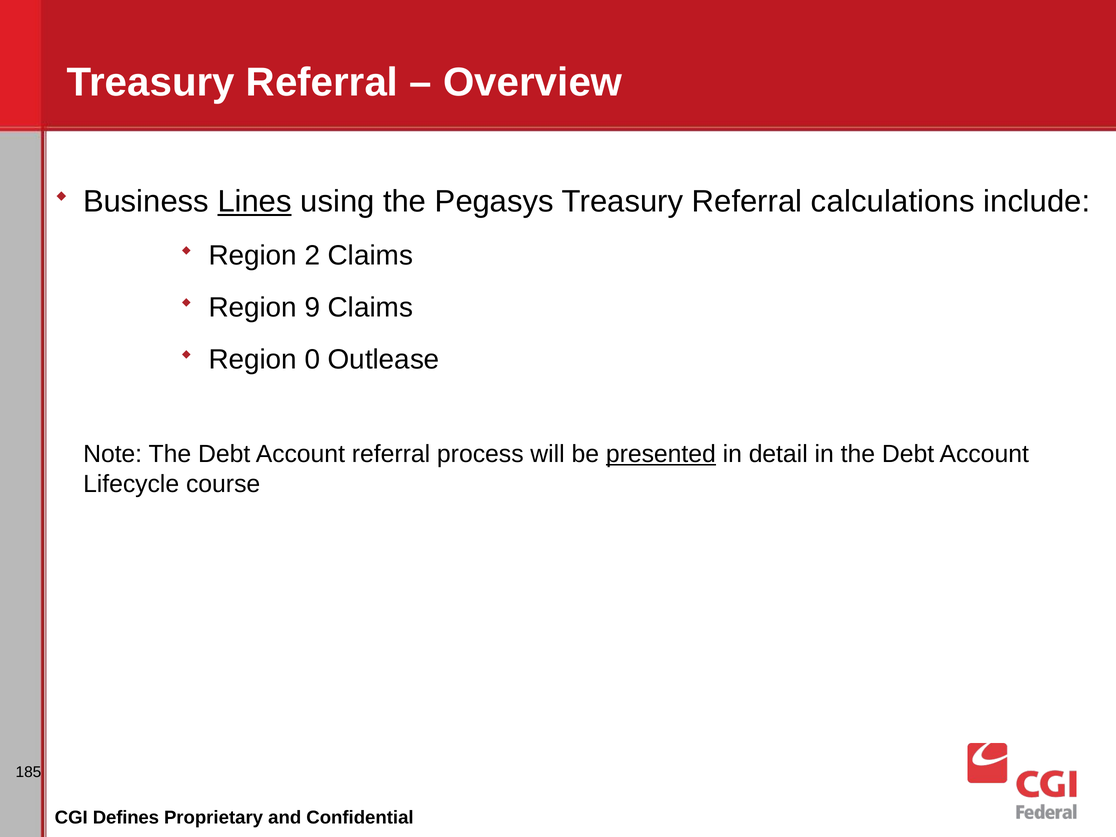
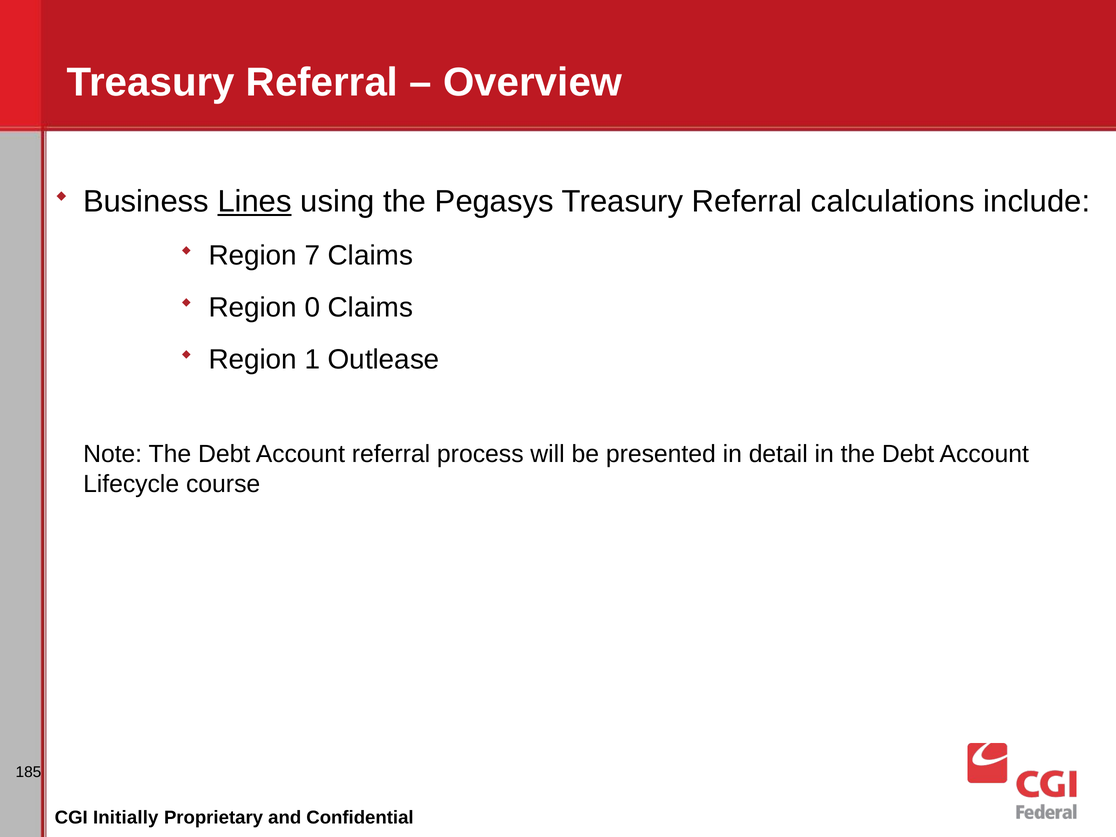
2: 2 -> 7 (312, 255)
9: 9 -> 0 (312, 307)
0: 0 -> 1 (312, 360)
presented underline: present -> none (661, 454)
Defines: Defines -> Initially (126, 818)
